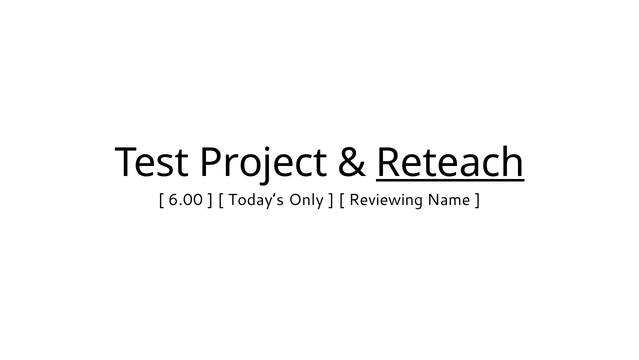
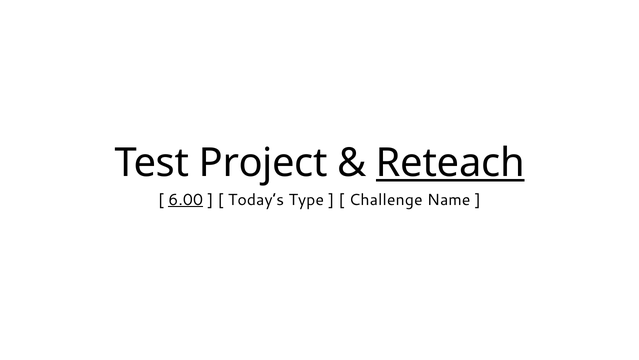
6.00 underline: none -> present (186, 199)
Only: Only -> Type (306, 199)
Reviewing: Reviewing -> Challenge (386, 199)
